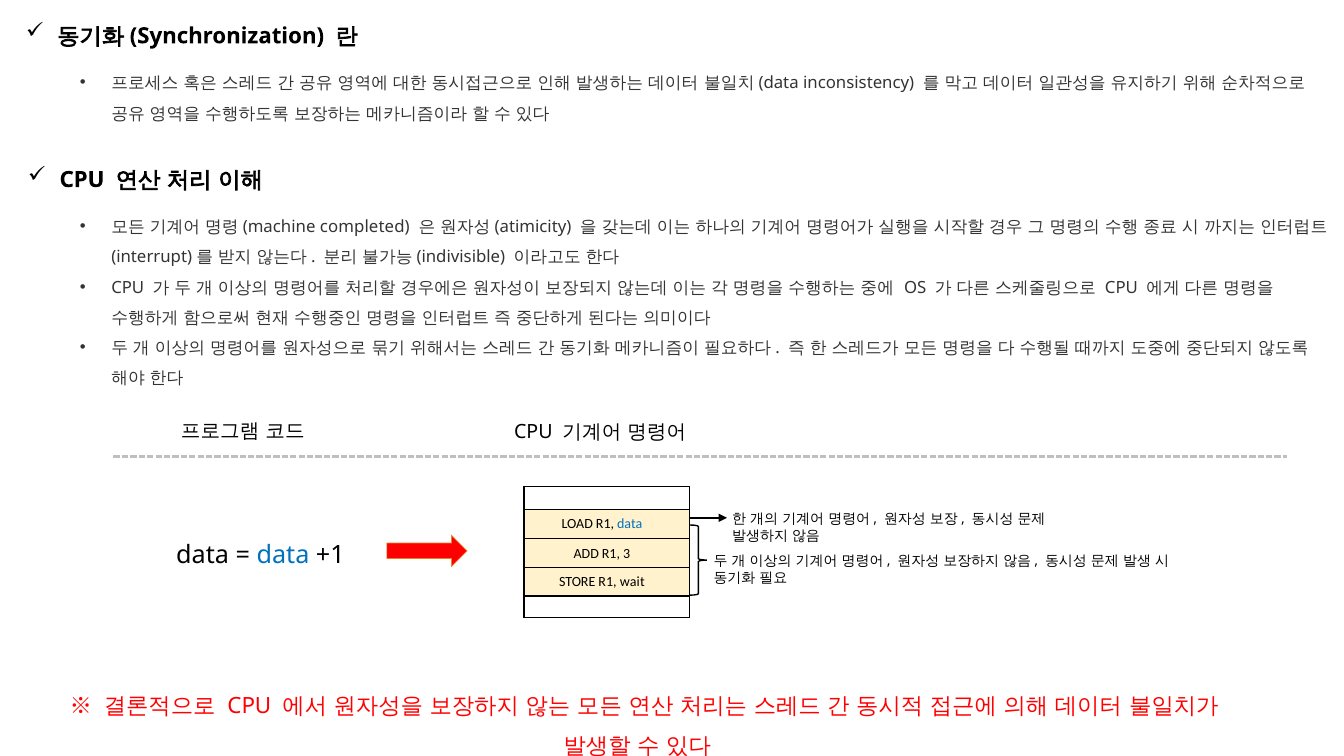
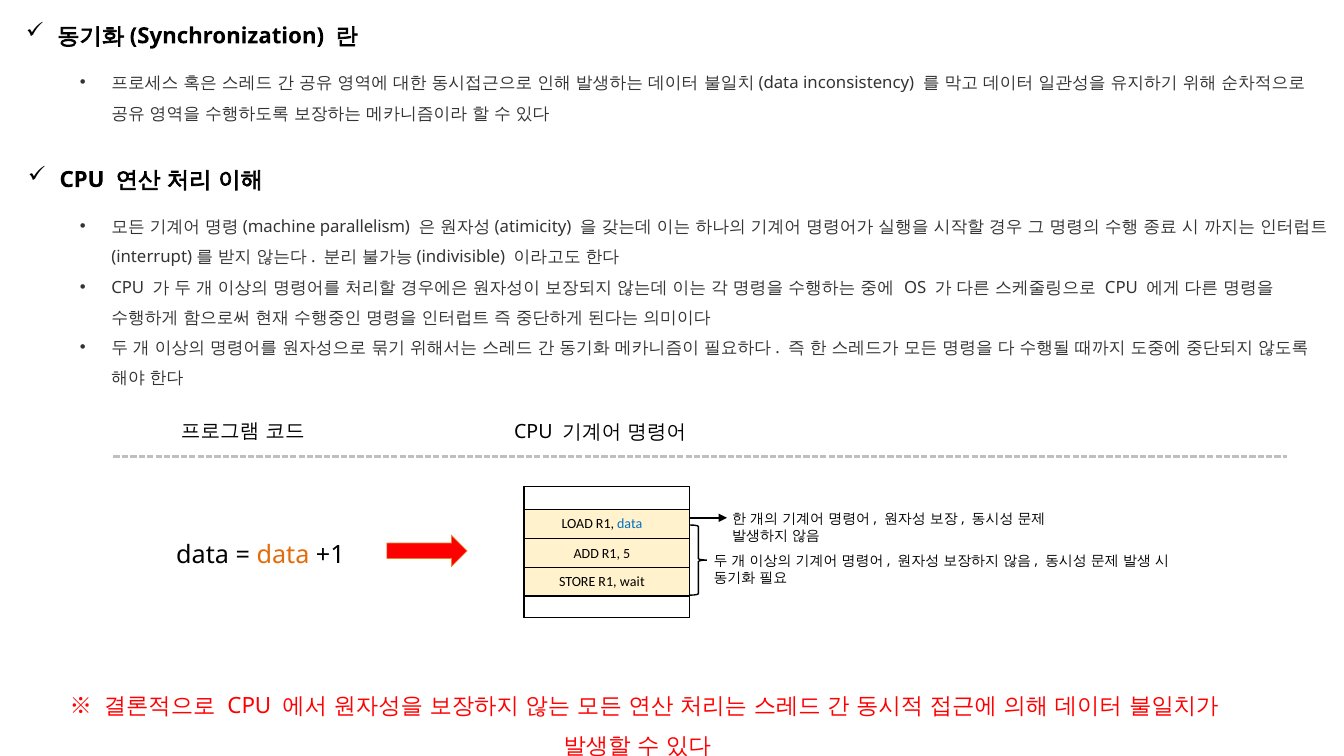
completed: completed -> parallelism (365, 227)
data colour: blue -> orange (283, 555)
3: 3 -> 5 (627, 553)
